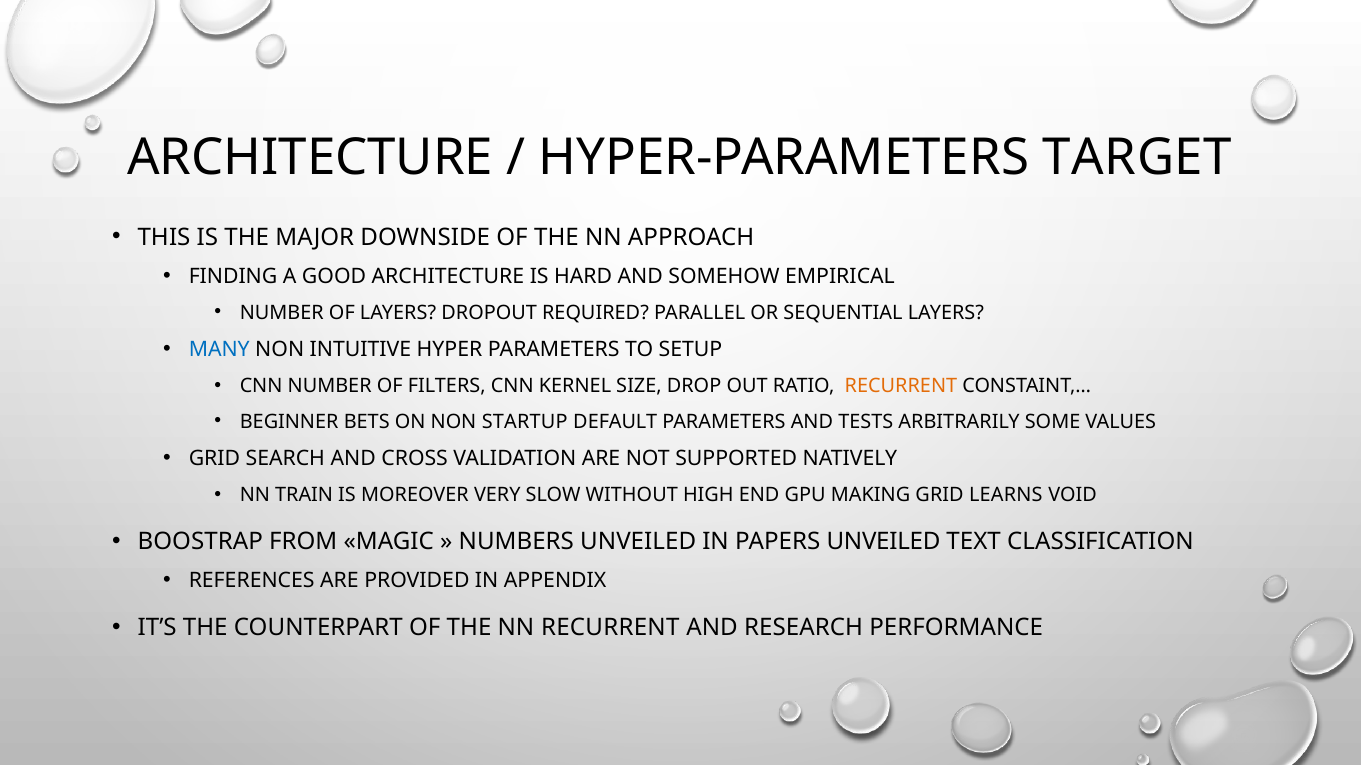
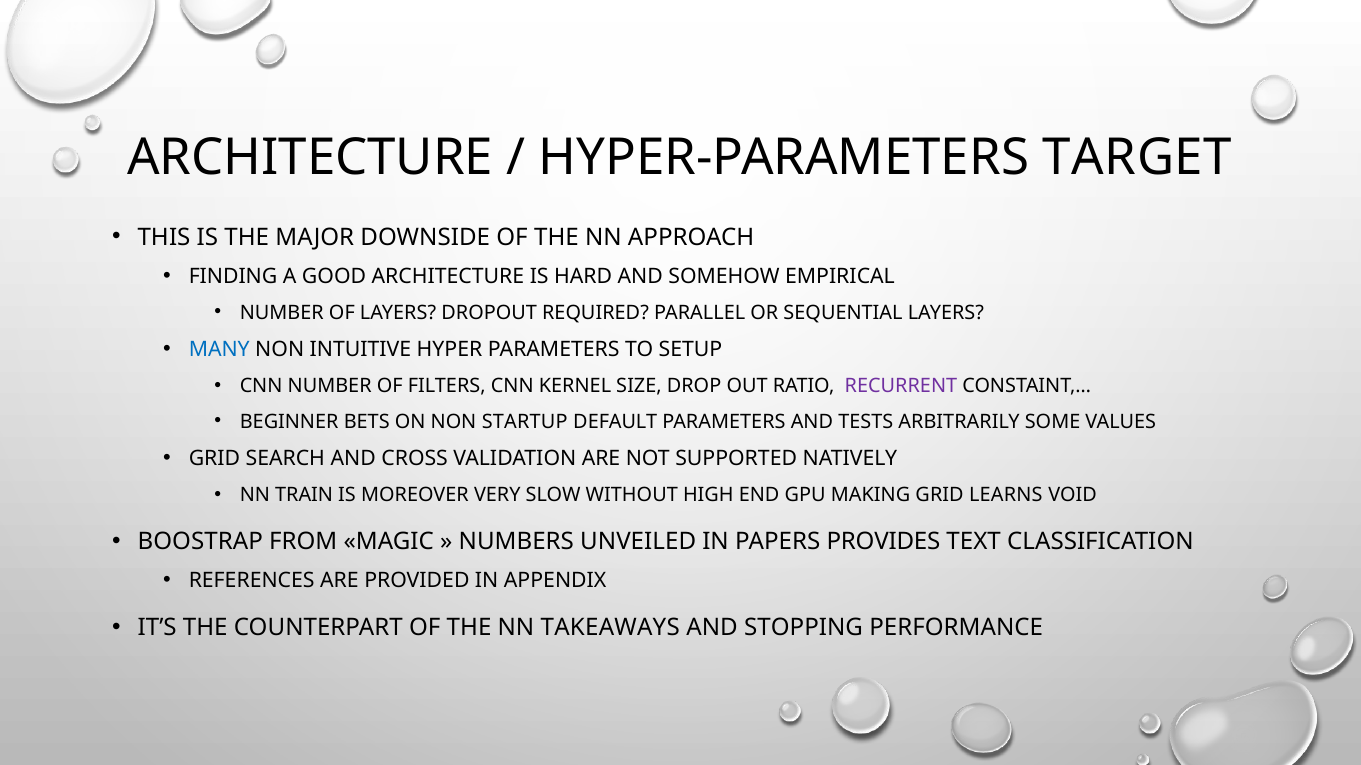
RECURRENT colour: orange -> purple (901, 386)
PAPERS UNVEILED: UNVEILED -> PROVIDES (884, 542)
NN RECURRENT: RECURRENT -> TAKEAWAYS (610, 628)
RESEARCH: RESEARCH -> STOPPING (804, 628)
